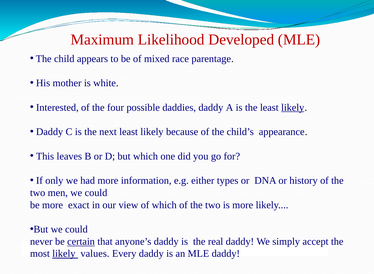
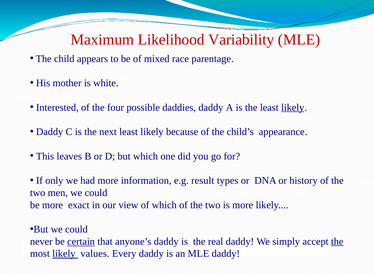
Developed: Developed -> Variability (241, 40)
either: either -> result (203, 181)
the underline: none -> present (337, 241)
